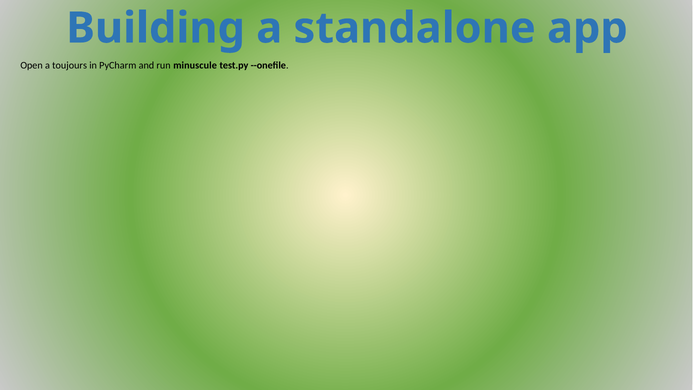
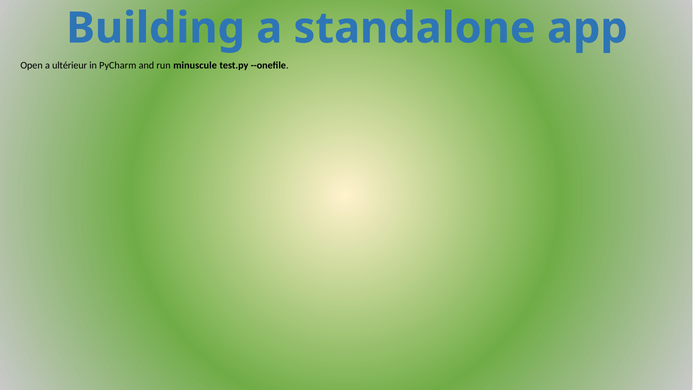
toujours: toujours -> ultérieur (70, 65)
